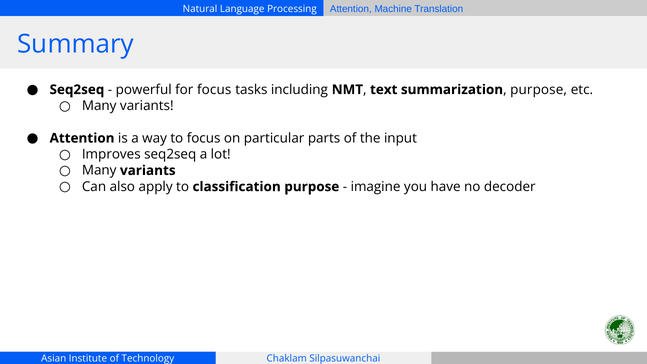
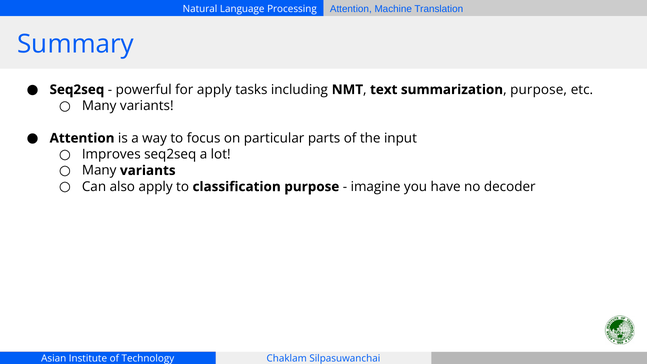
for focus: focus -> apply (214, 90)
